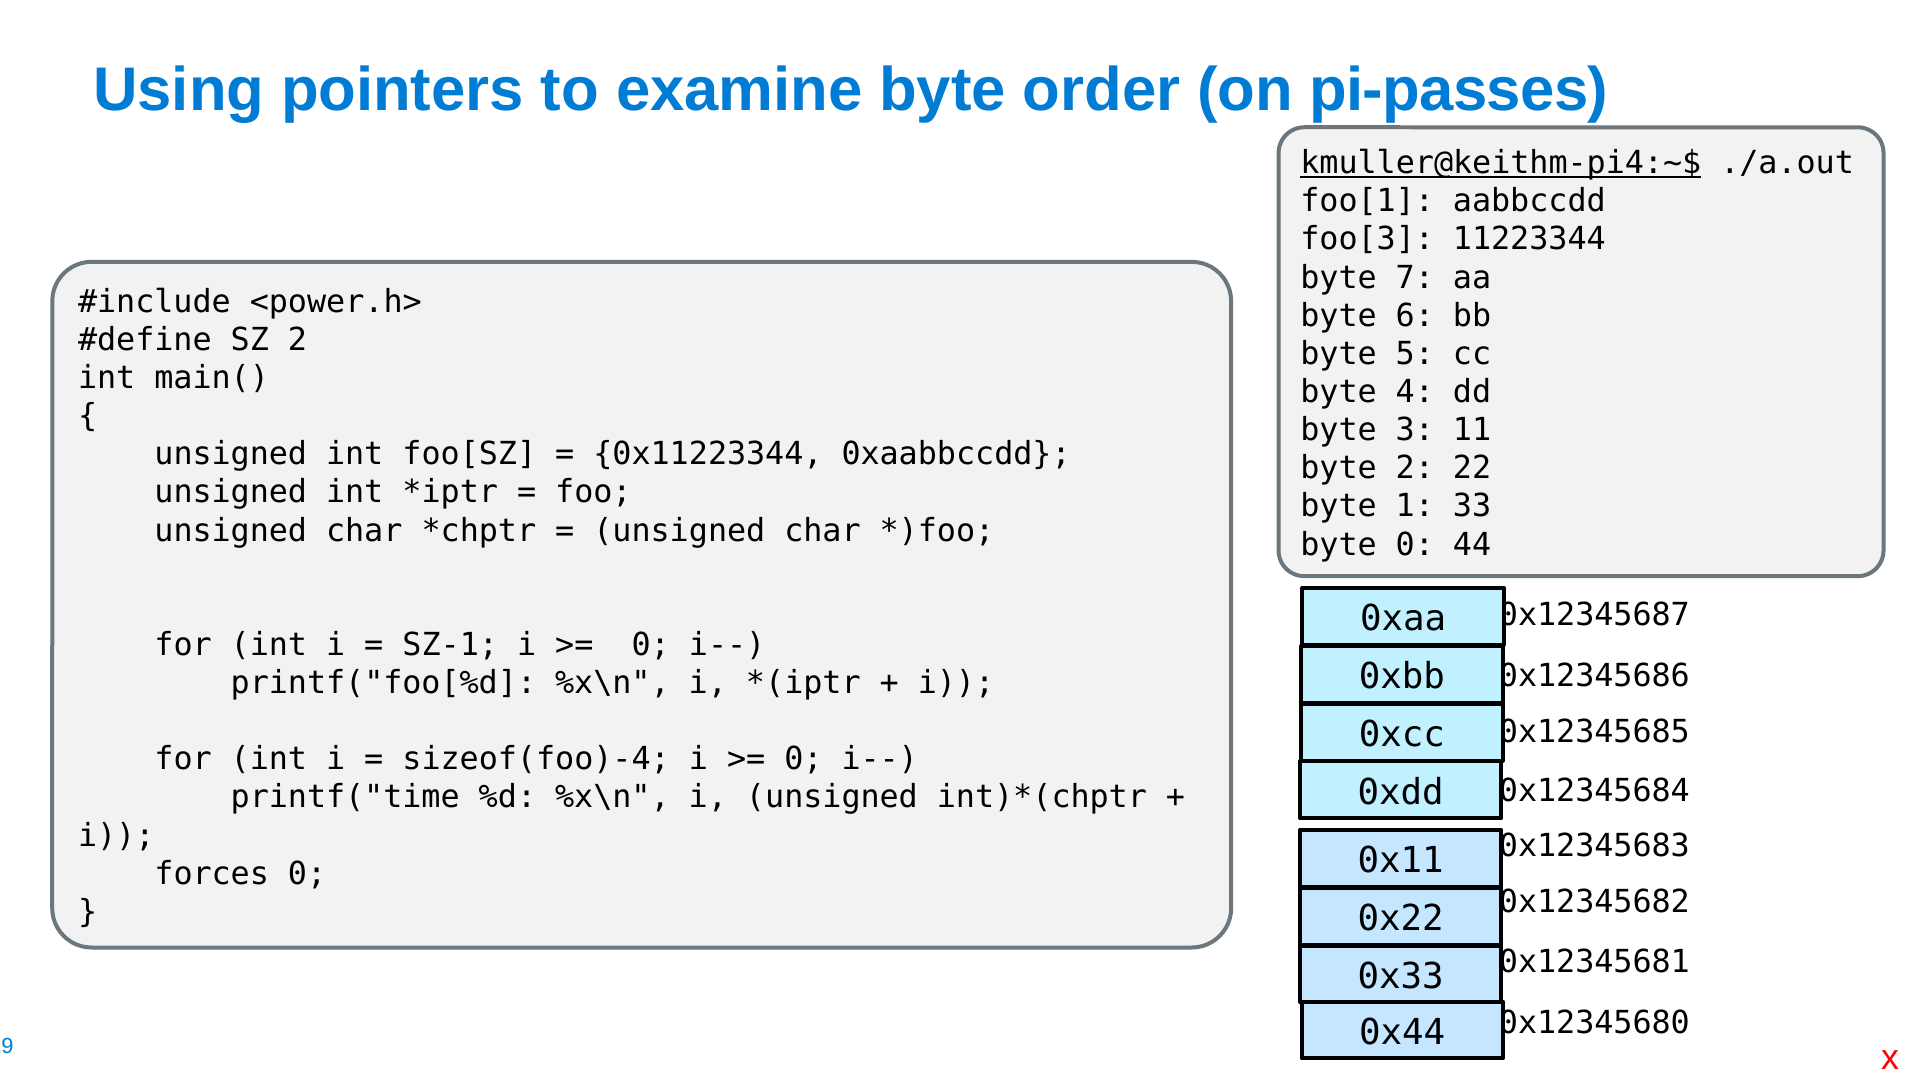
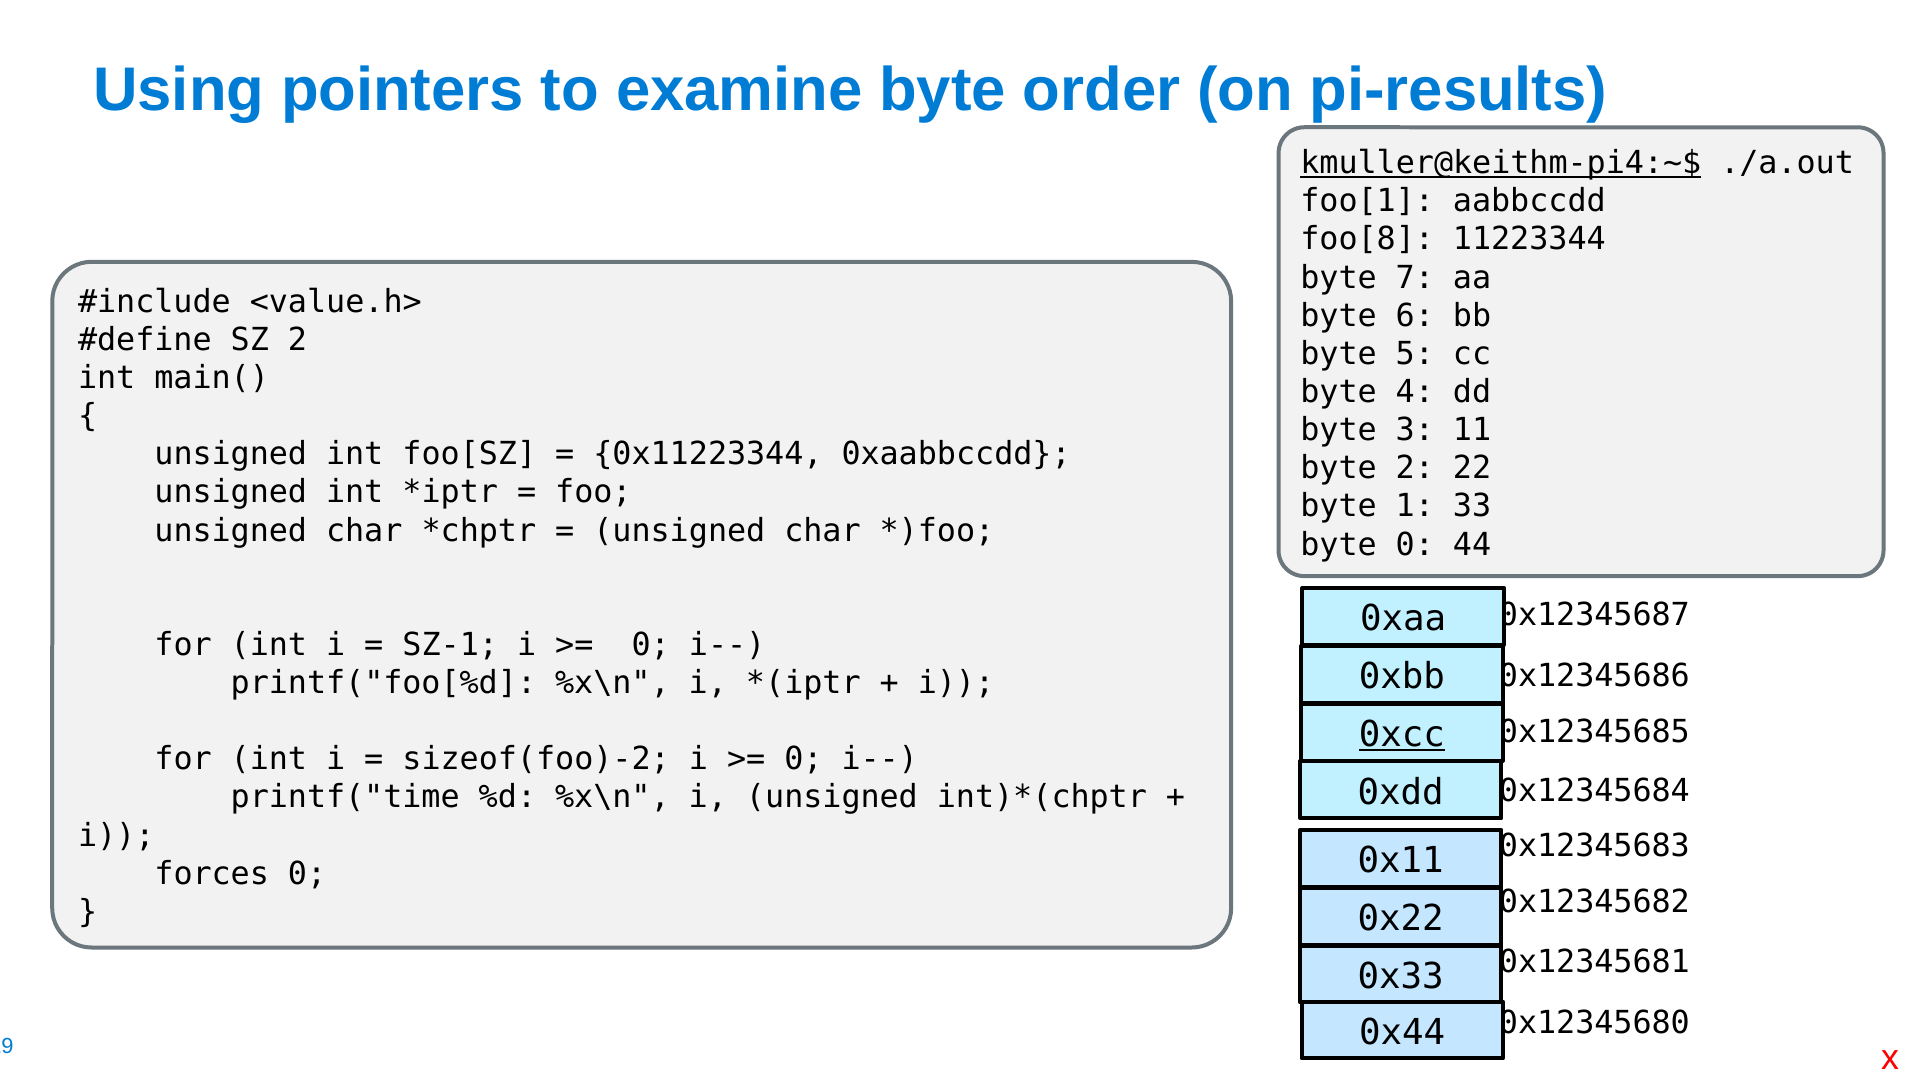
pi-passes: pi-passes -> pi-results (1459, 90)
foo[3: foo[3 -> foo[8 (1367, 240)
<power.h>: <power.h> -> <value.h> (336, 302)
0xcc underline: none -> present (1402, 735)
sizeof(foo)-4: sizeof(foo)-4 -> sizeof(foo)-2 (536, 760)
